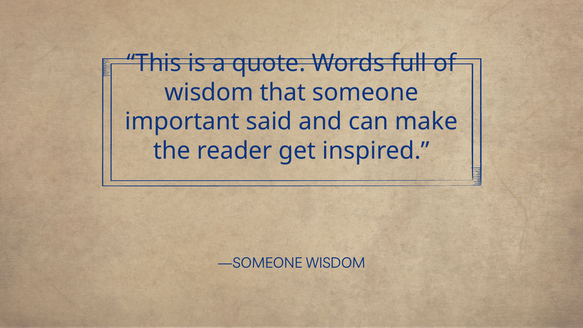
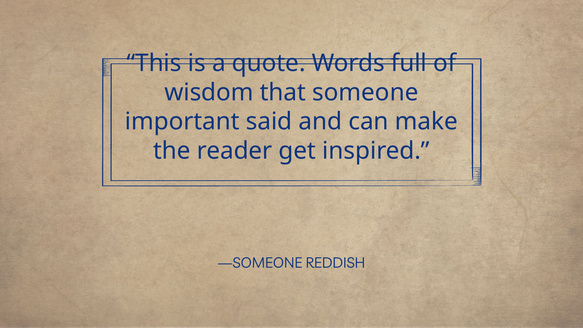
—SOMEONE WISDOM: WISDOM -> REDDISH (335, 263)
